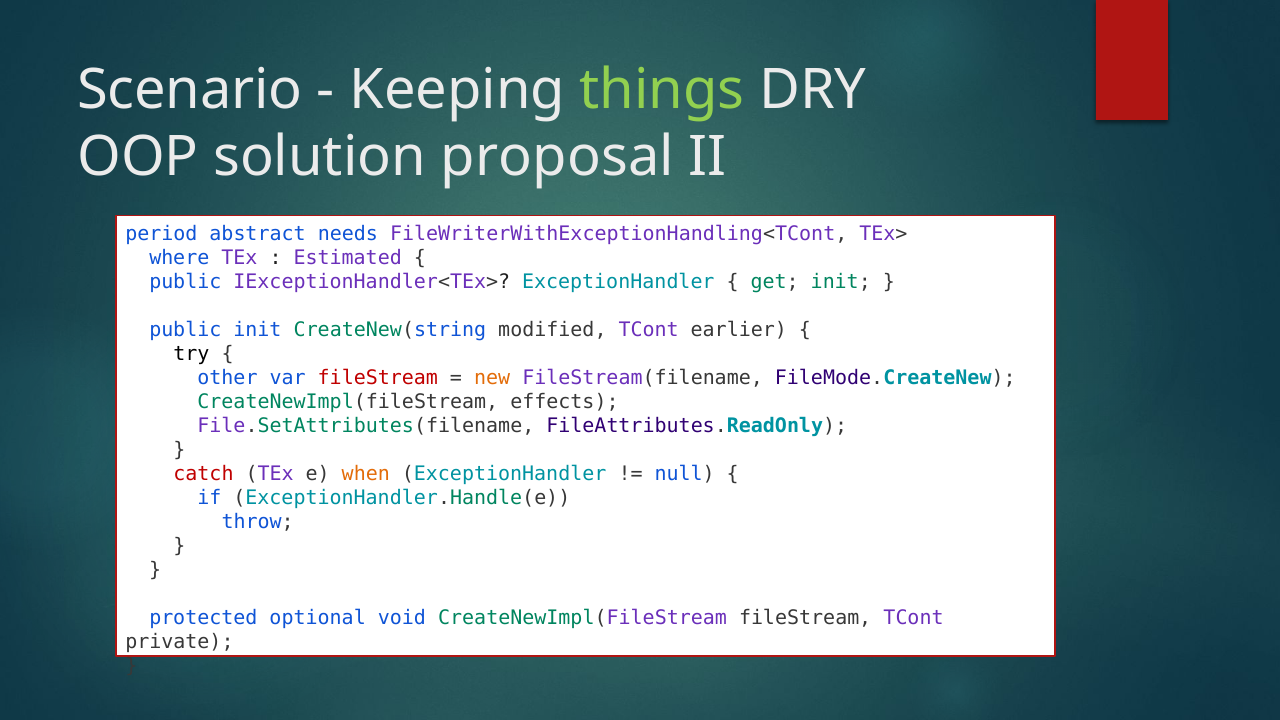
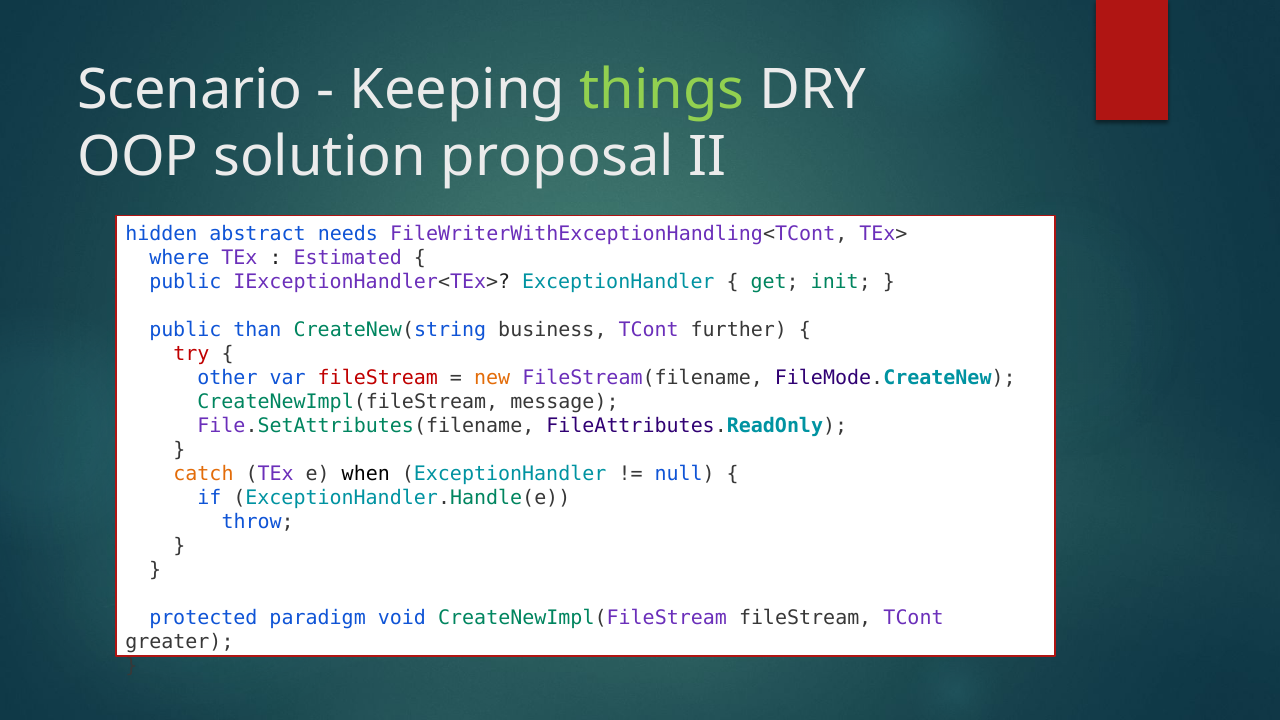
period: period -> hidden (161, 234)
public init: init -> than (257, 330)
modified: modified -> business (552, 330)
earlier: earlier -> further (739, 330)
try colour: black -> red (191, 354)
effects: effects -> message (564, 402)
catch colour: red -> orange (203, 474)
when colour: orange -> black (366, 474)
optional: optional -> paradigm (318, 618)
private: private -> greater (179, 642)
